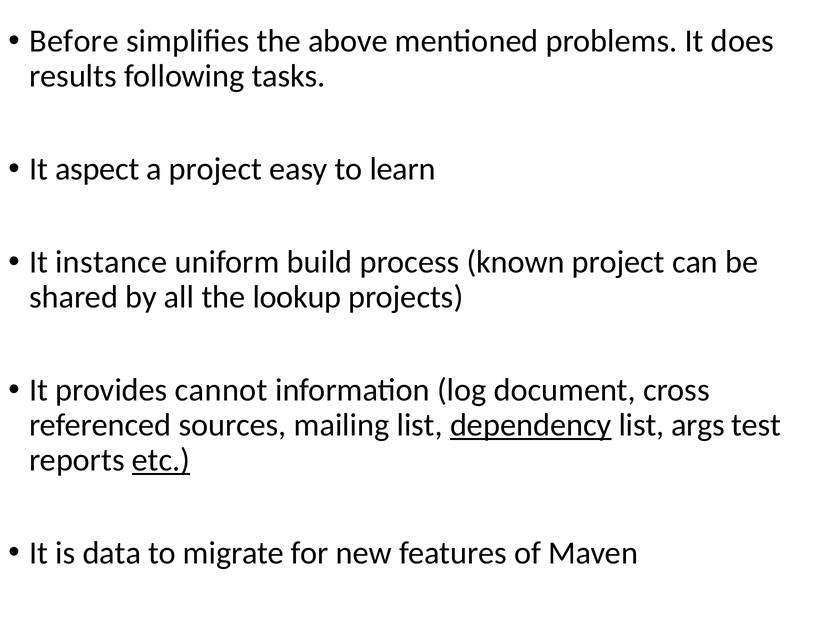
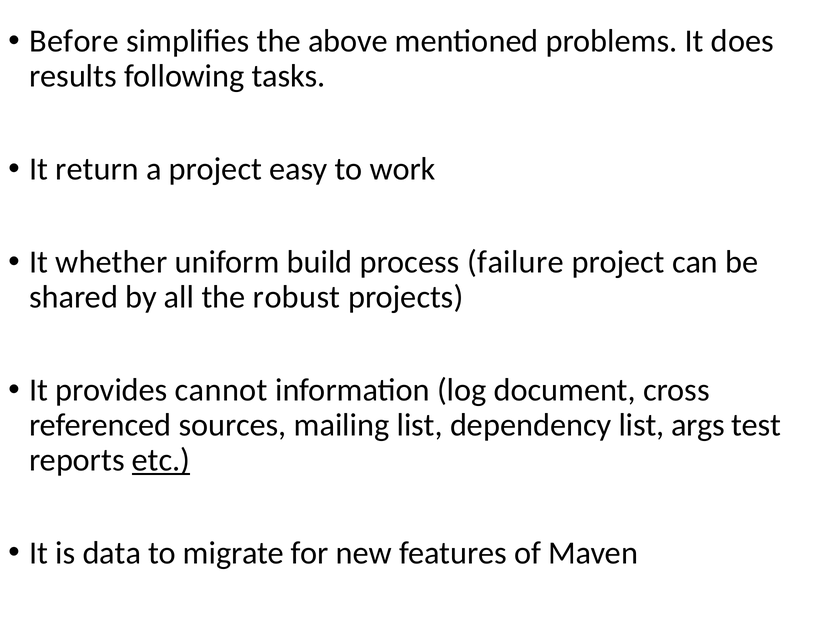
aspect: aspect -> return (97, 169)
learn: learn -> work (403, 169)
instance: instance -> whether (111, 262)
known: known -> failure (516, 262)
lookup: lookup -> robust (297, 297)
dependency underline: present -> none (531, 425)
